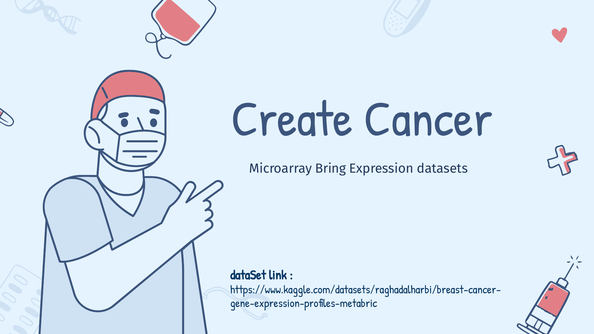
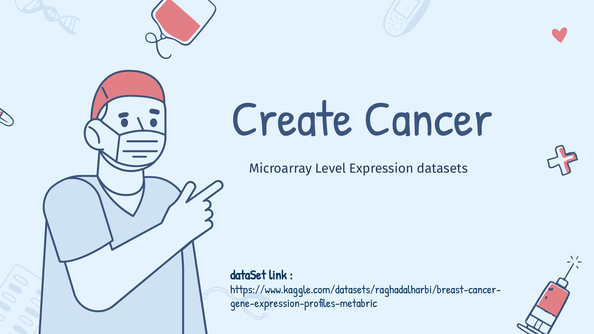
Bring: Bring -> Level (331, 169)
